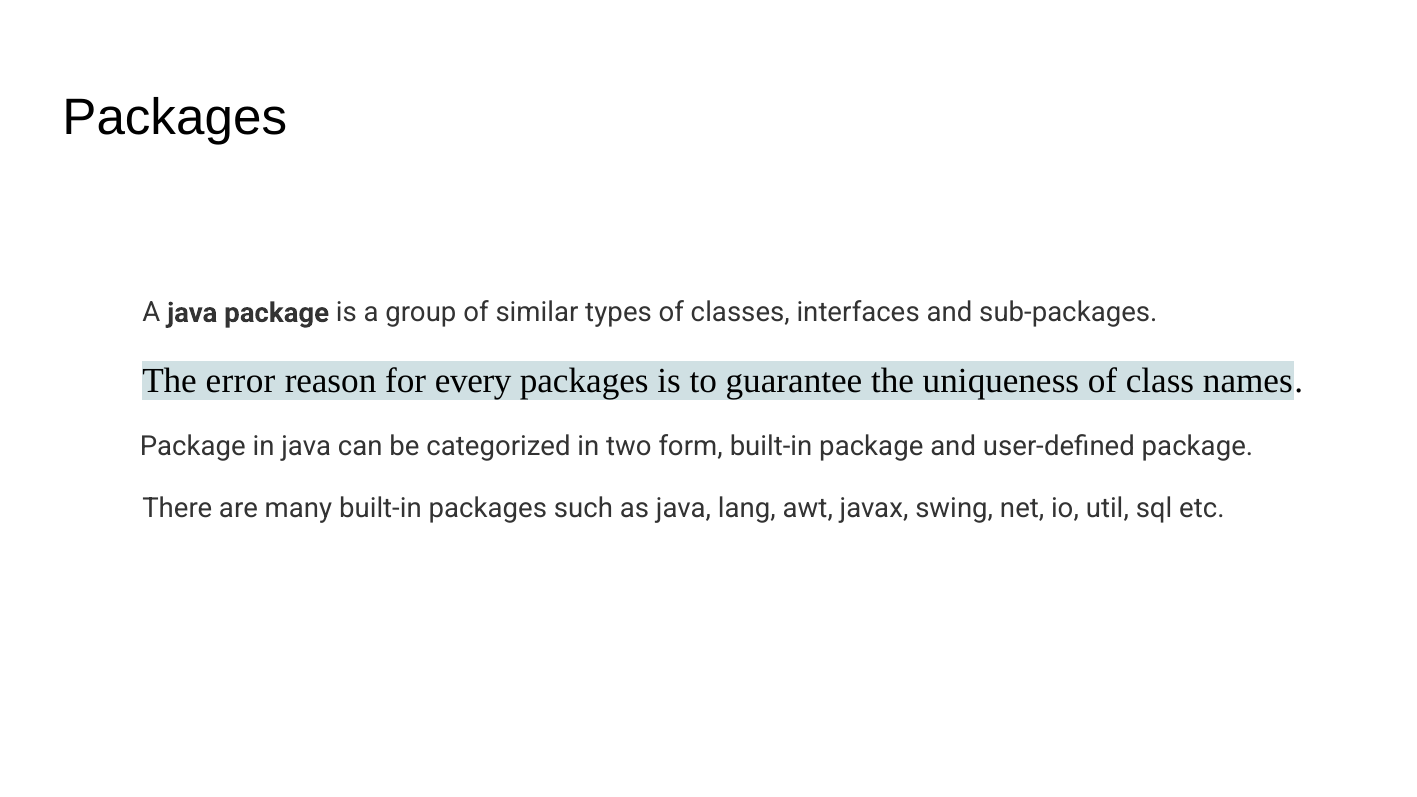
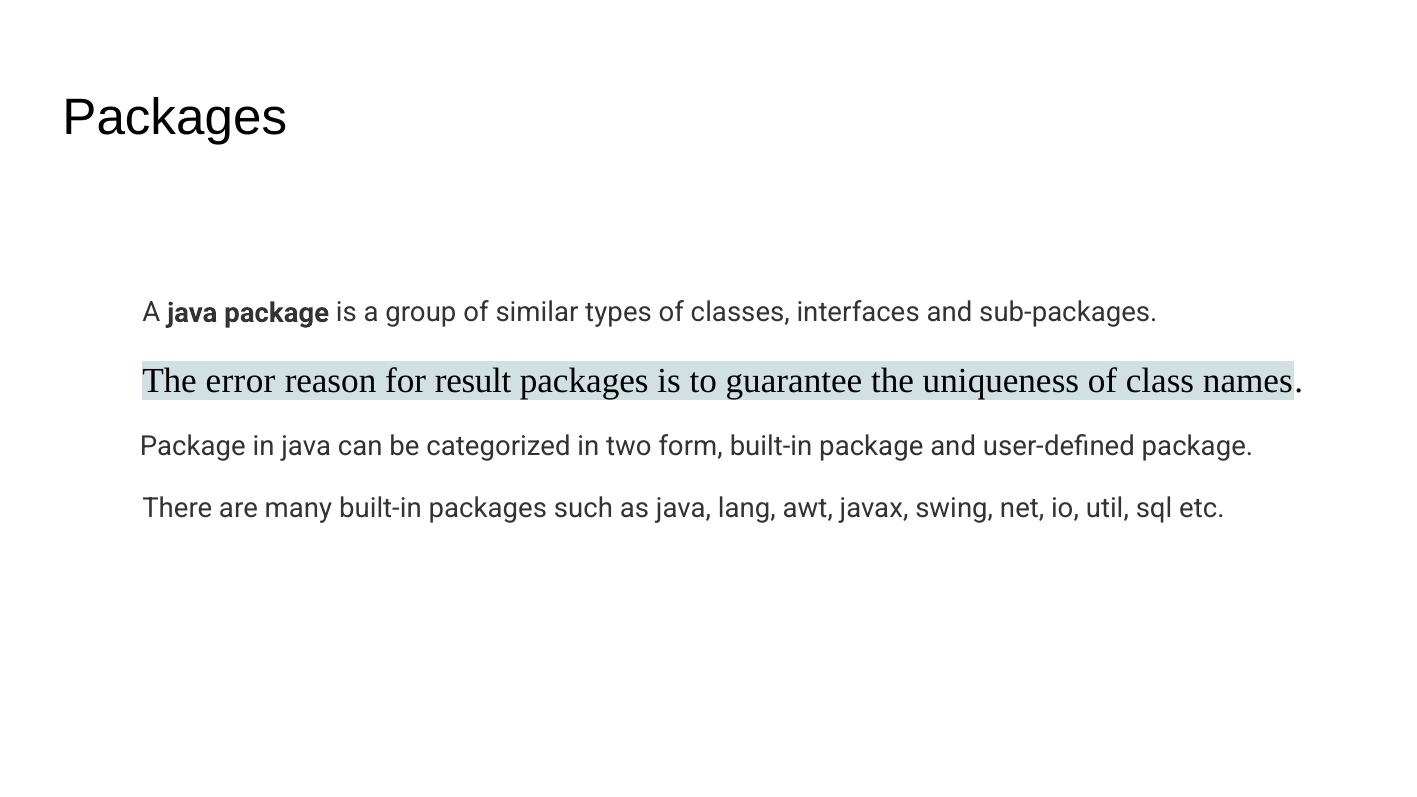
every: every -> result (473, 381)
